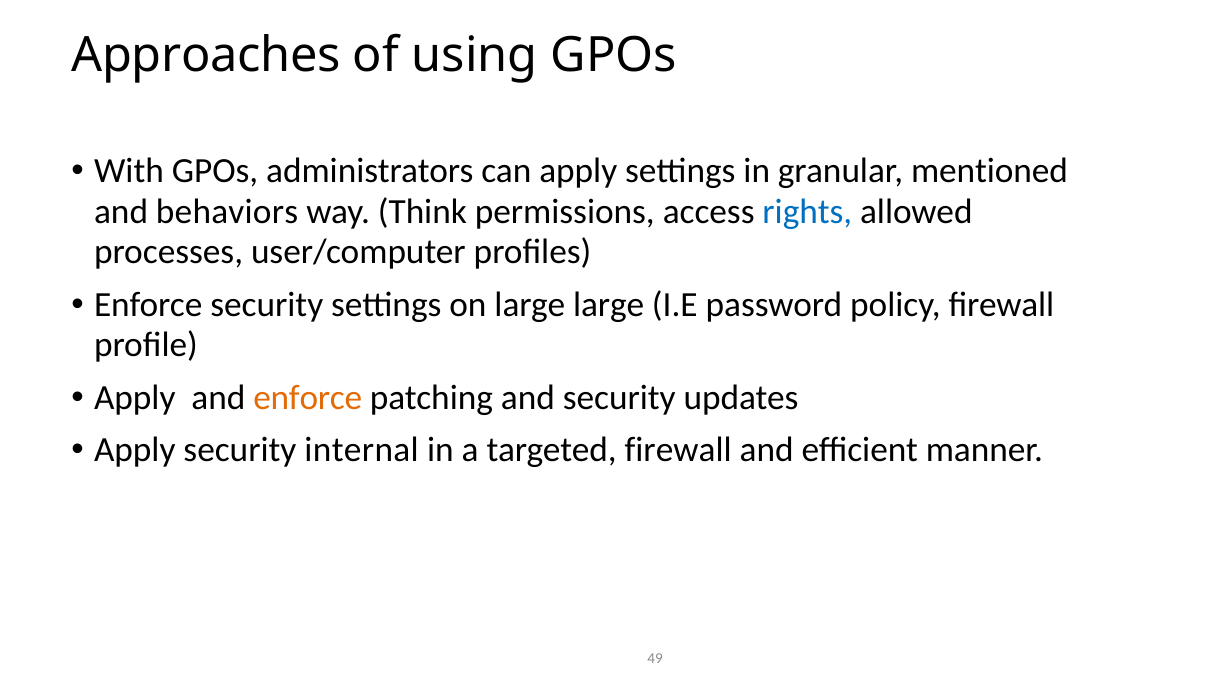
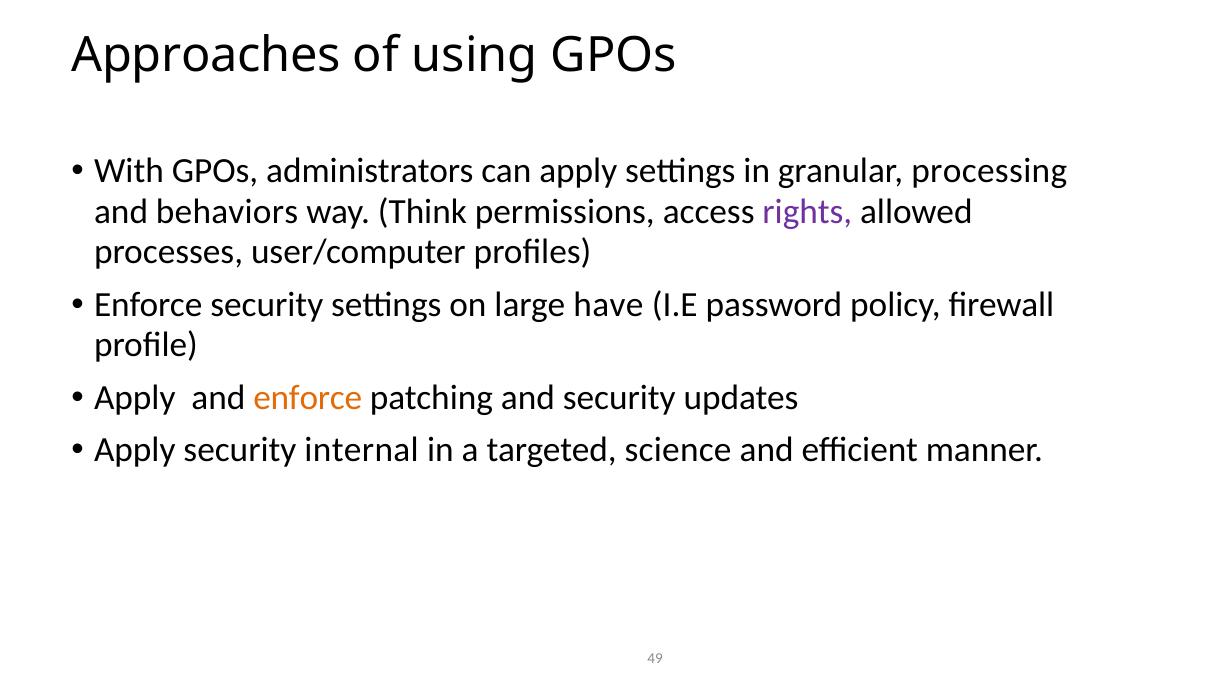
mentioned: mentioned -> processing (989, 171)
rights colour: blue -> purple (807, 211)
large large: large -> have (608, 304)
targeted firewall: firewall -> science (678, 450)
